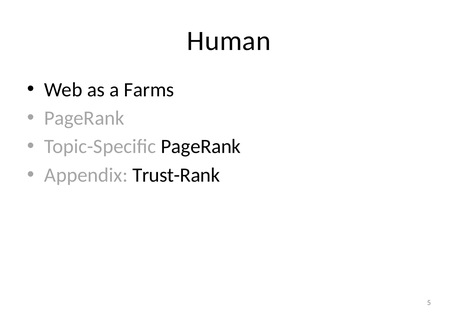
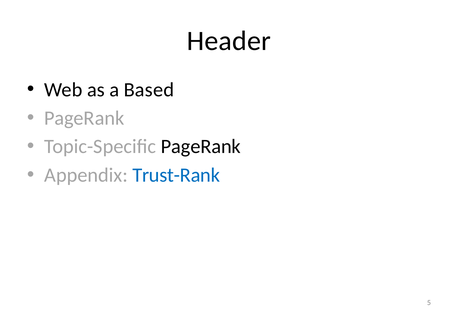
Human: Human -> Header (229, 41)
Farms: Farms -> Based (149, 90)
Trust-Rank colour: black -> blue (176, 175)
